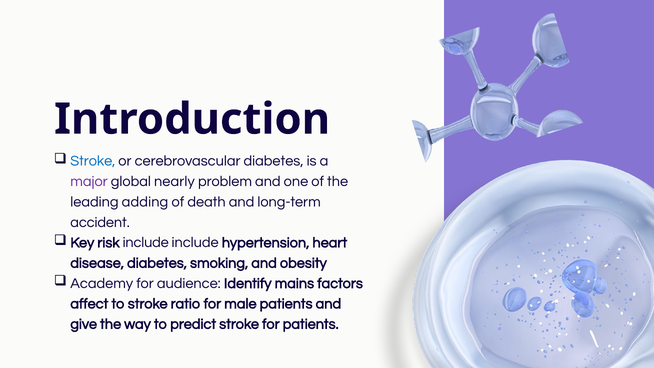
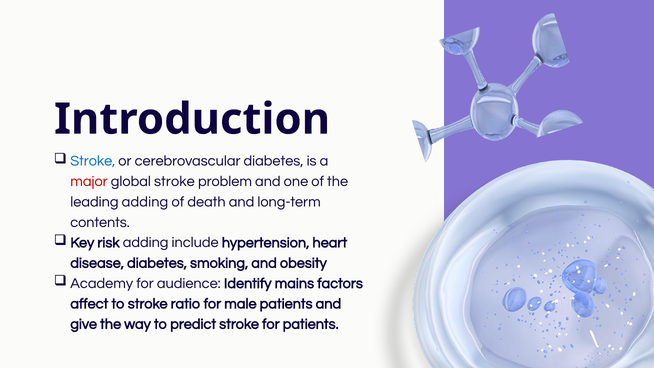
major colour: purple -> red (89, 181)
global nearly: nearly -> stroke (174, 181)
accident: accident -> contents (100, 222)
risk include: include -> adding (146, 242)
